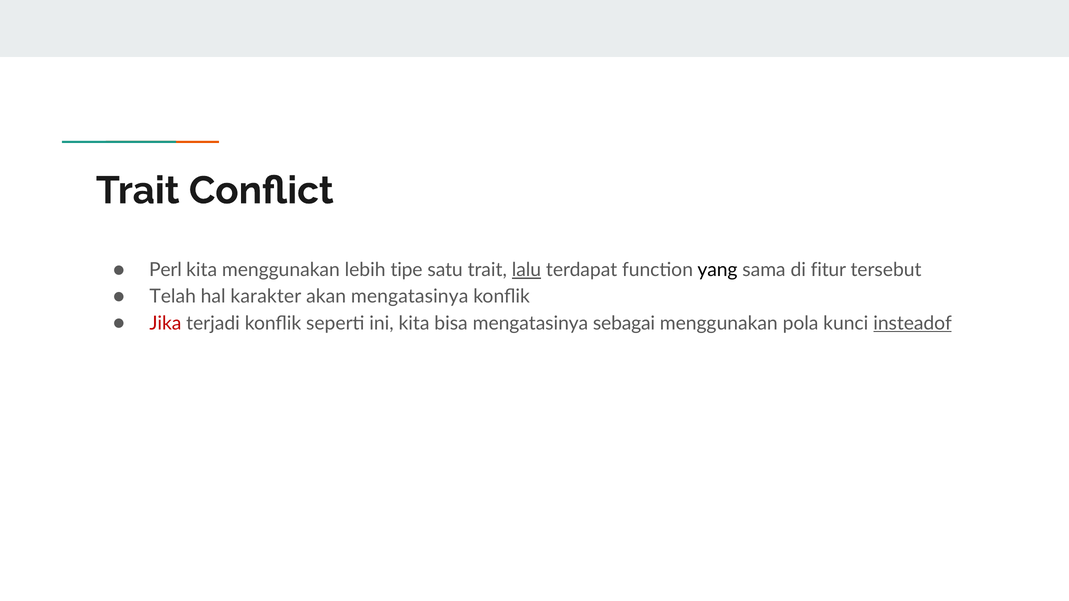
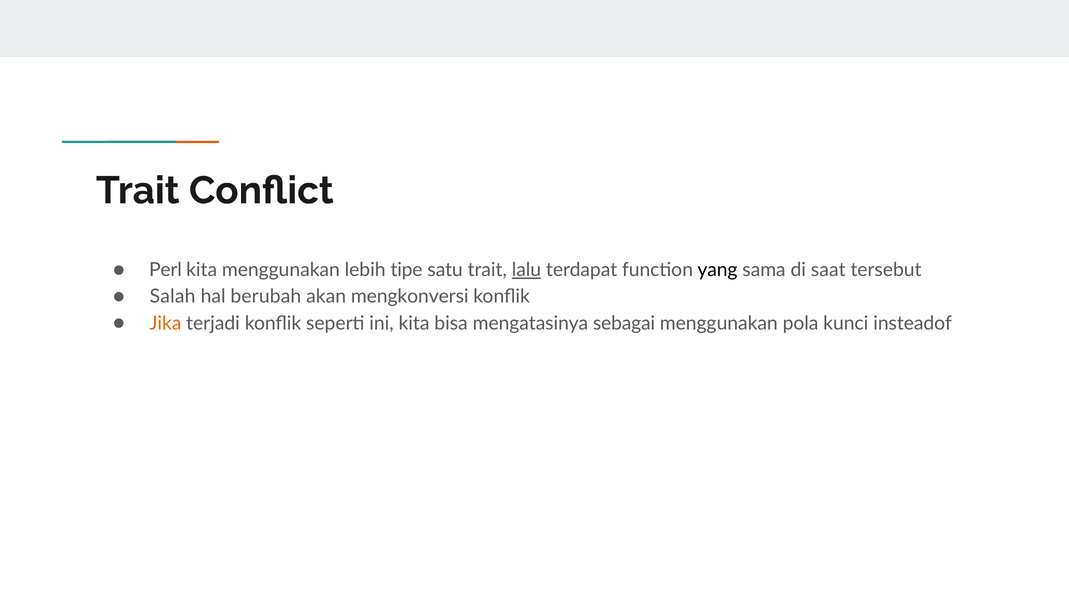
fitur: fitur -> saat (828, 270)
Telah: Telah -> Salah (173, 297)
karakter: karakter -> berubah (266, 297)
akan mengatasinya: mengatasinya -> mengkonversi (410, 297)
Jika colour: red -> orange (165, 323)
insteadof underline: present -> none (913, 323)
